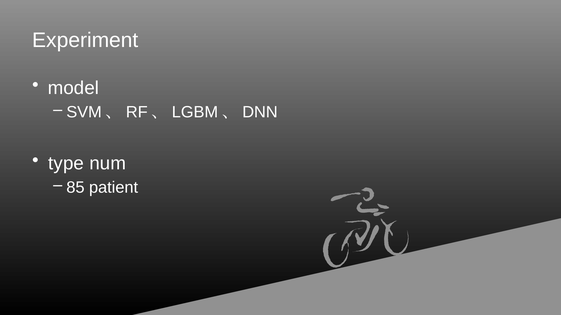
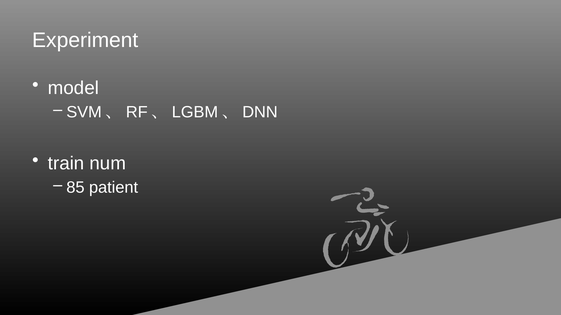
type: type -> train (66, 164)
